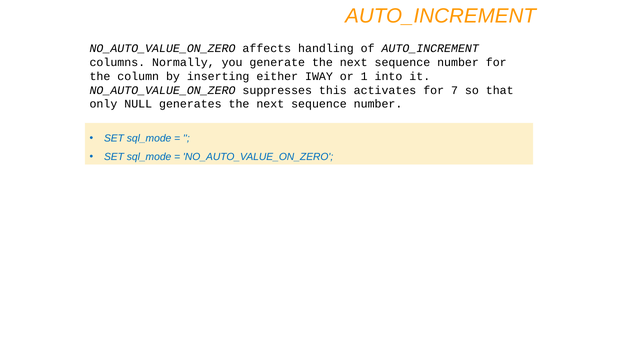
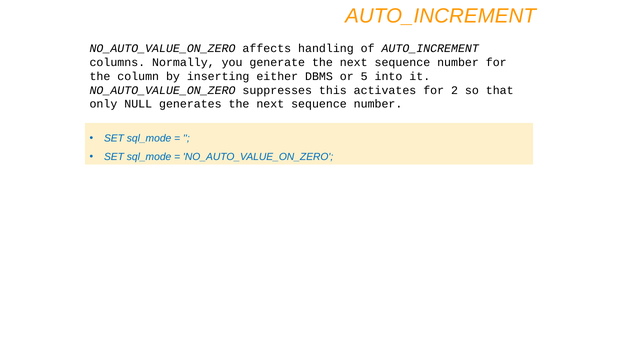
IWAY: IWAY -> DBMS (319, 76)
1: 1 -> 5 (364, 76)
7: 7 -> 2 (455, 90)
